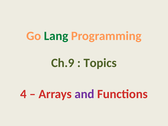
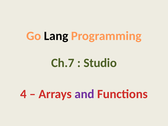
Lang colour: green -> black (56, 36)
Ch.9: Ch.9 -> Ch.7 (63, 63)
Topics: Topics -> Studio (100, 63)
